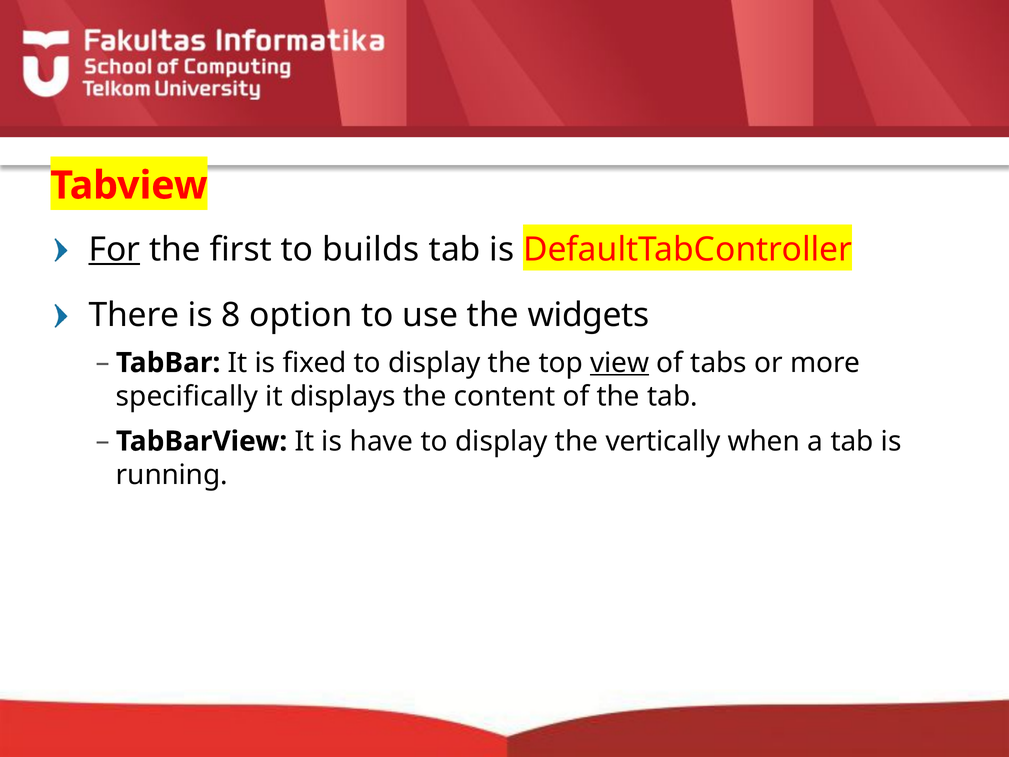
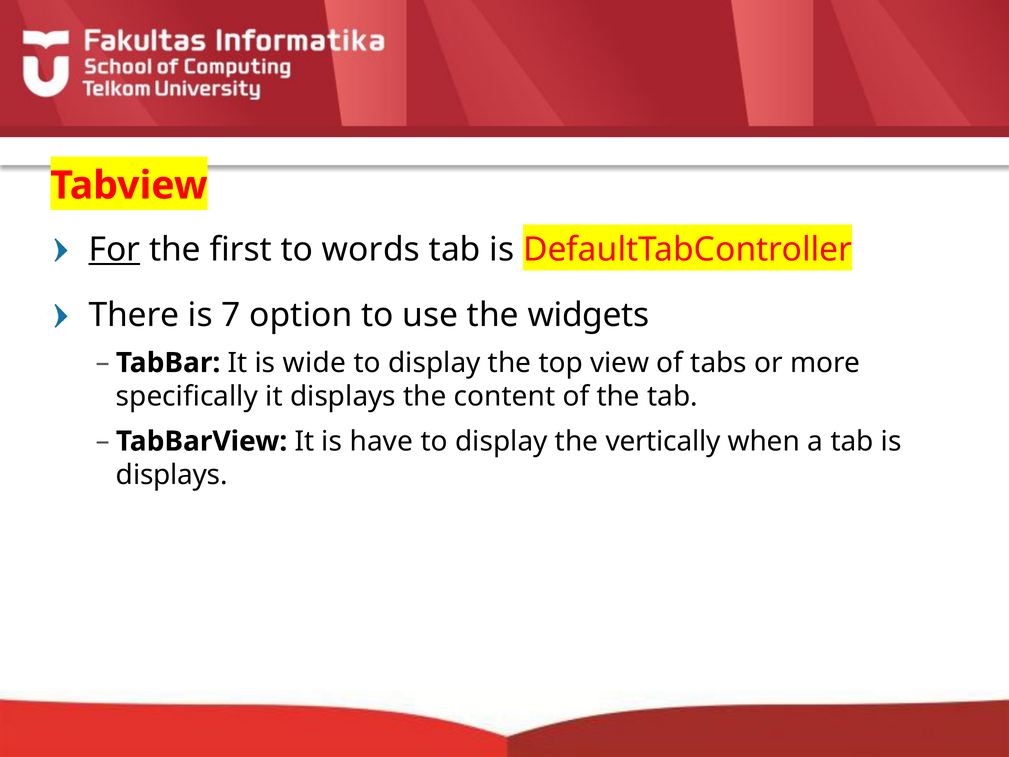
builds: builds -> words (371, 249)
8: 8 -> 7 (231, 315)
fixed: fixed -> wide (314, 363)
view underline: present -> none (620, 363)
running: running -> displays (172, 475)
